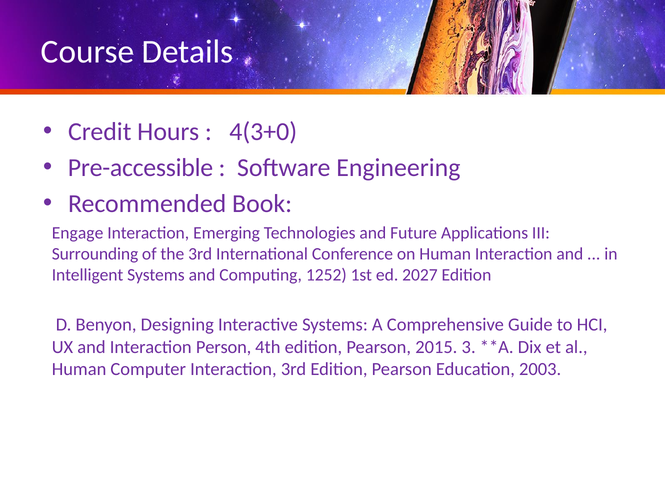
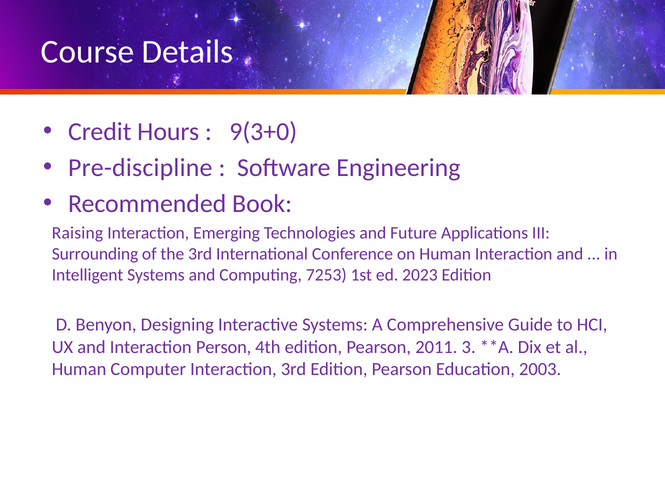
4(3+0: 4(3+0 -> 9(3+0 (263, 131)
Pre-accessible: Pre-accessible -> Pre-discipline (140, 168)
Engage: Engage -> Raising (77, 233)
1252: 1252 -> 7253 (326, 275)
2027: 2027 -> 2023 (420, 275)
2015: 2015 -> 2011 (436, 347)
